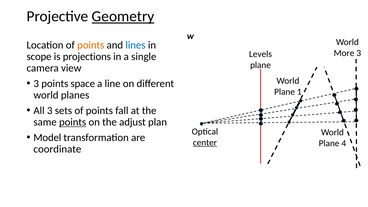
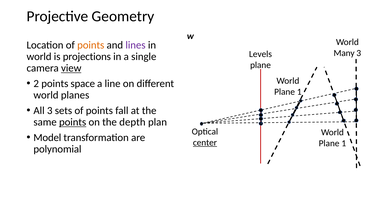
Geometry underline: present -> none (123, 16)
lines colour: blue -> purple (135, 45)
More: More -> Many (344, 53)
scope: scope -> world (39, 57)
view underline: none -> present (71, 68)
3: 3 -> 2 (36, 84)
adjust: adjust -> depth (132, 122)
4: 4 -> 1 (344, 143)
coordinate: coordinate -> polynomial (57, 149)
